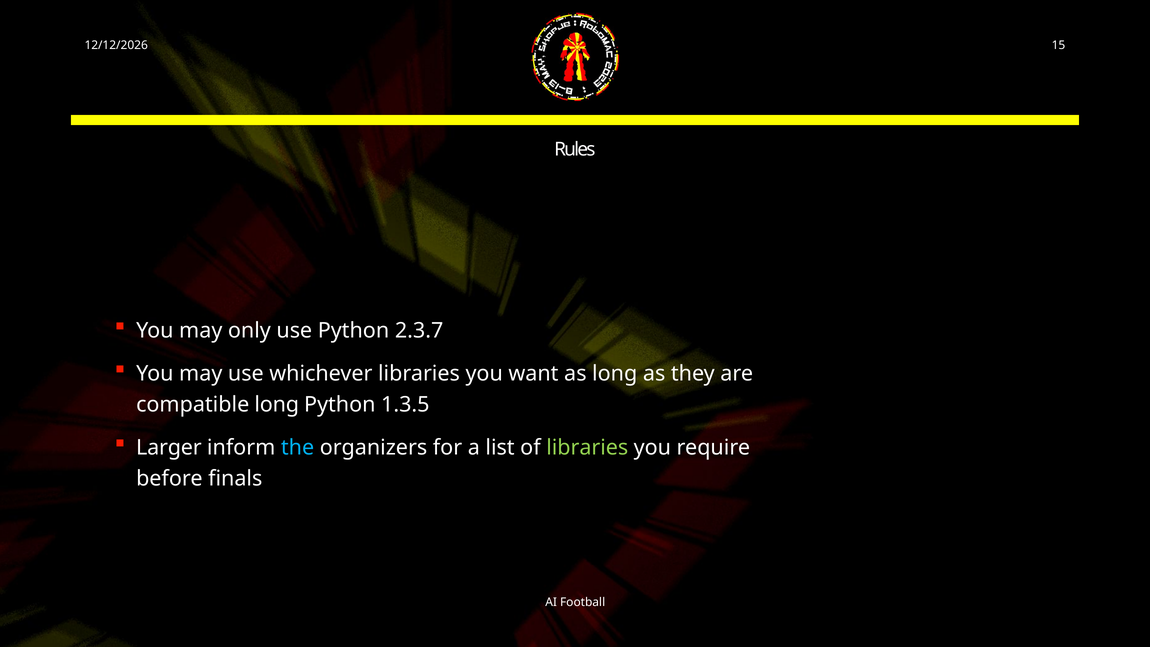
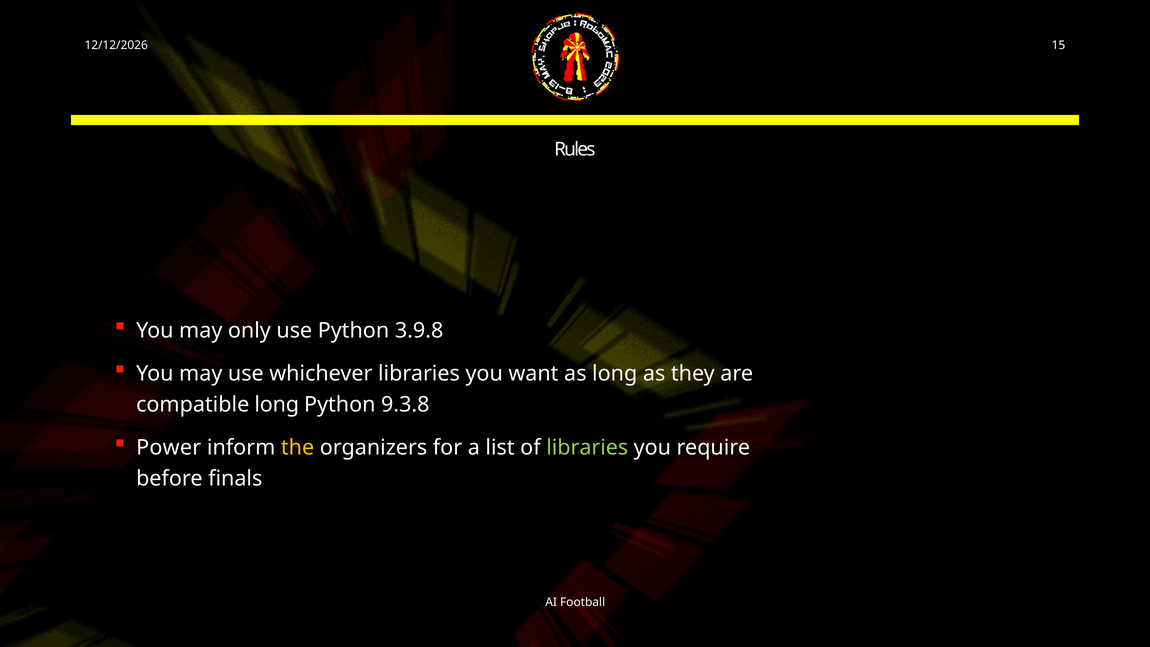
2.3.7: 2.3.7 -> 3.9.8 (419, 330)
1.3.5: 1.3.5 -> 9.3.8 (405, 405)
Larger: Larger -> Power (169, 448)
the colour: light blue -> yellow (298, 448)
